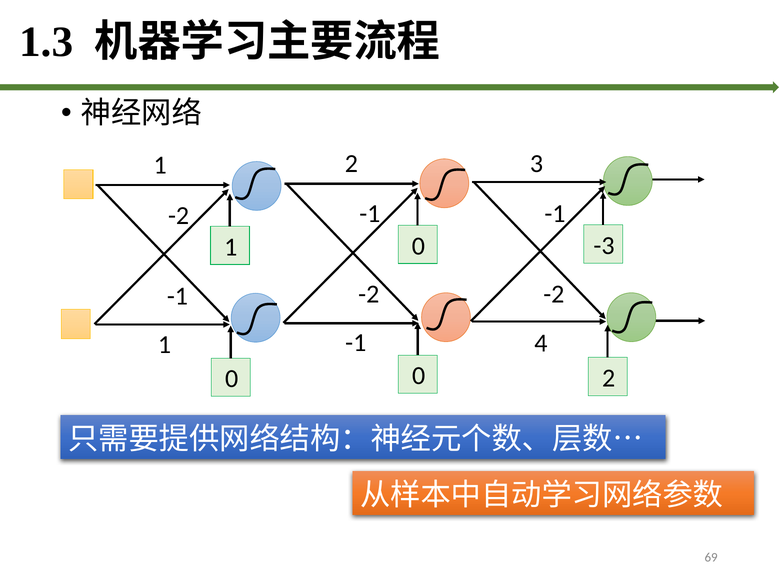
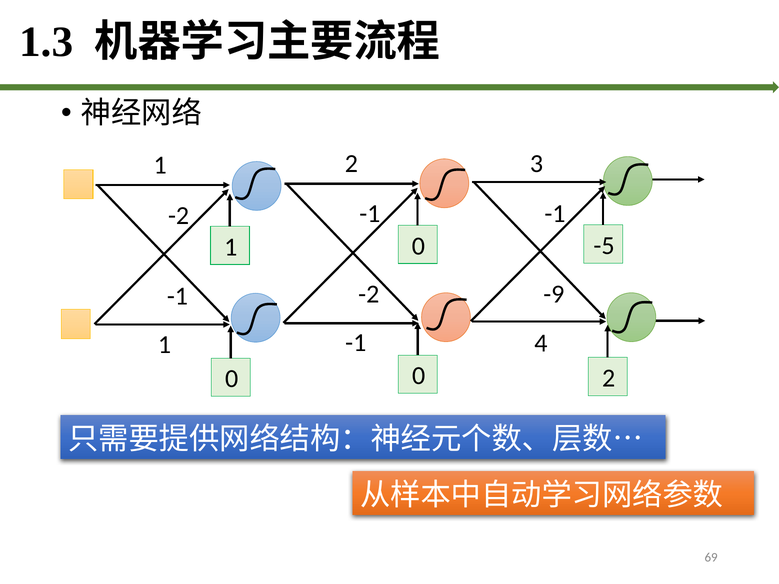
-3: -3 -> -5 (604, 246)
-2: -2 -> -9 (554, 295)
